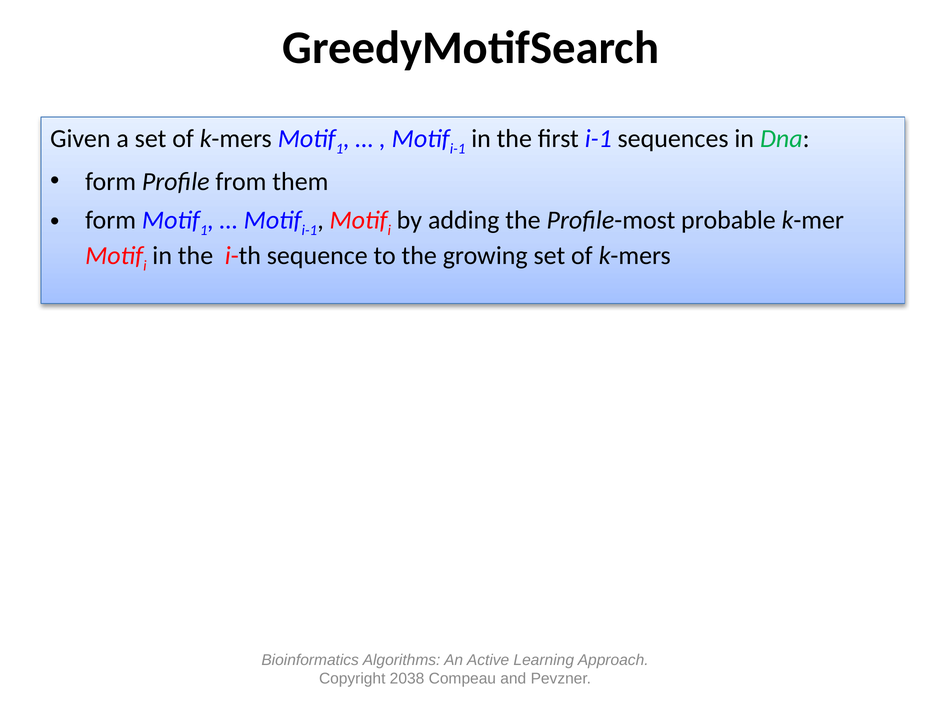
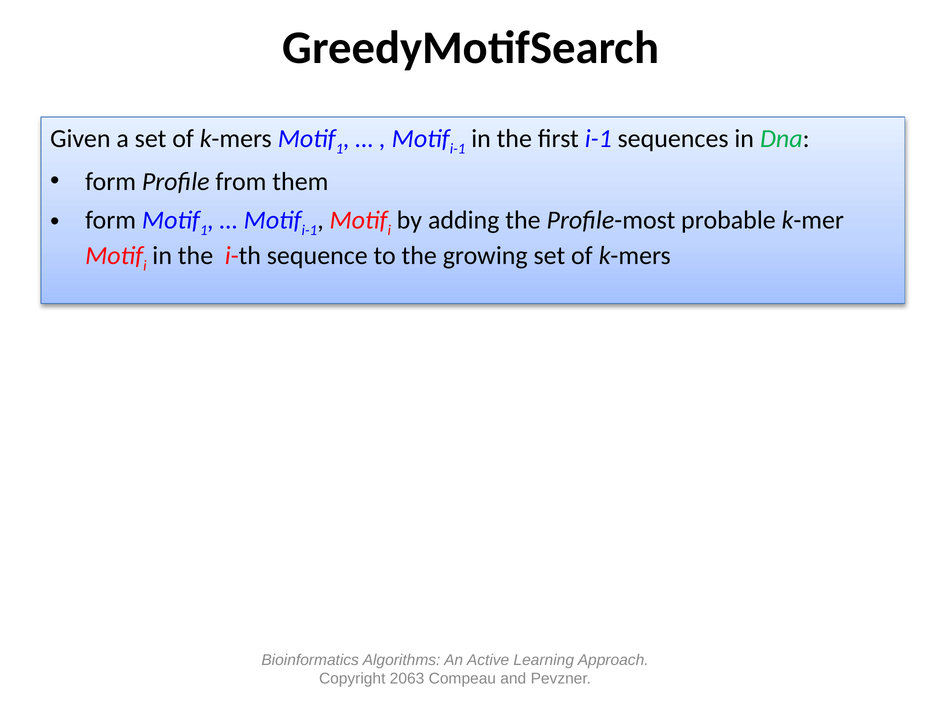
2038: 2038 -> 2063 (407, 678)
